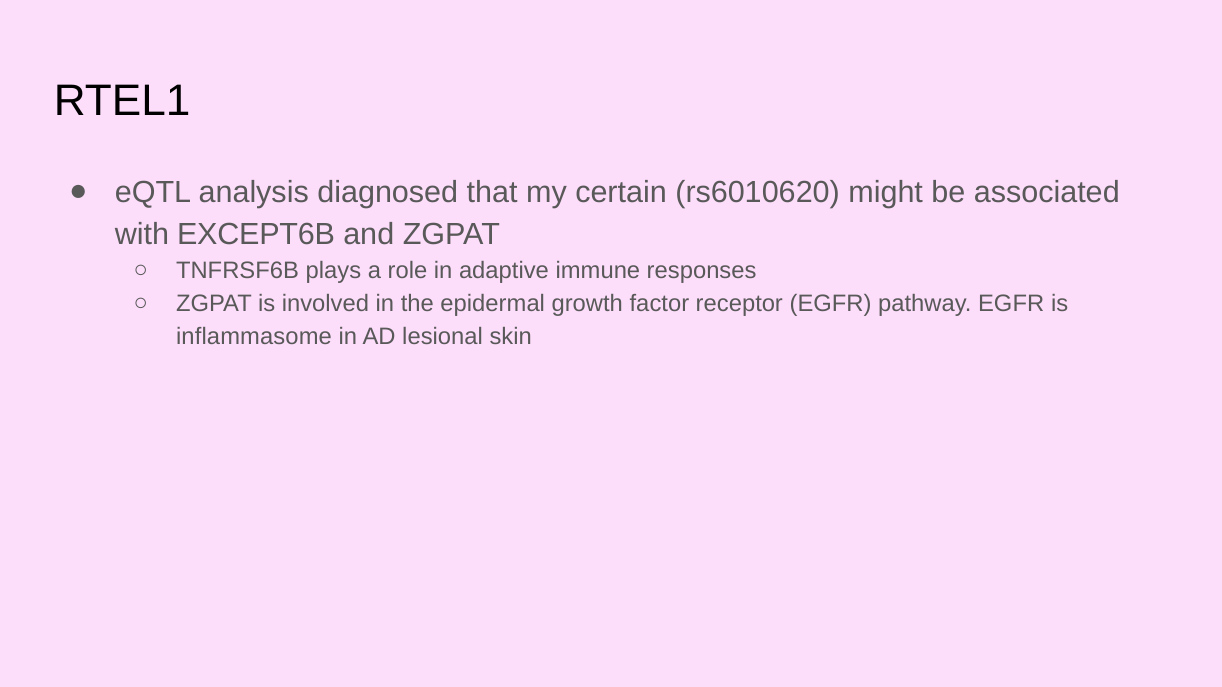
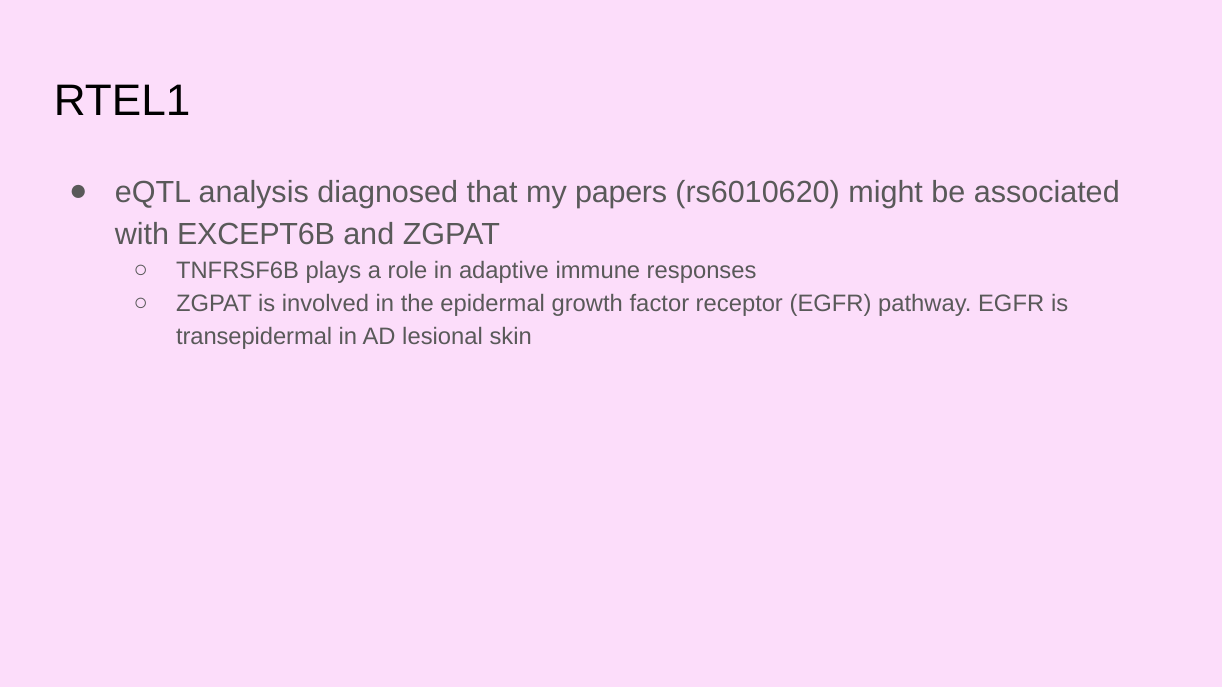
certain: certain -> papers (621, 192)
inflammasome: inflammasome -> transepidermal (254, 336)
